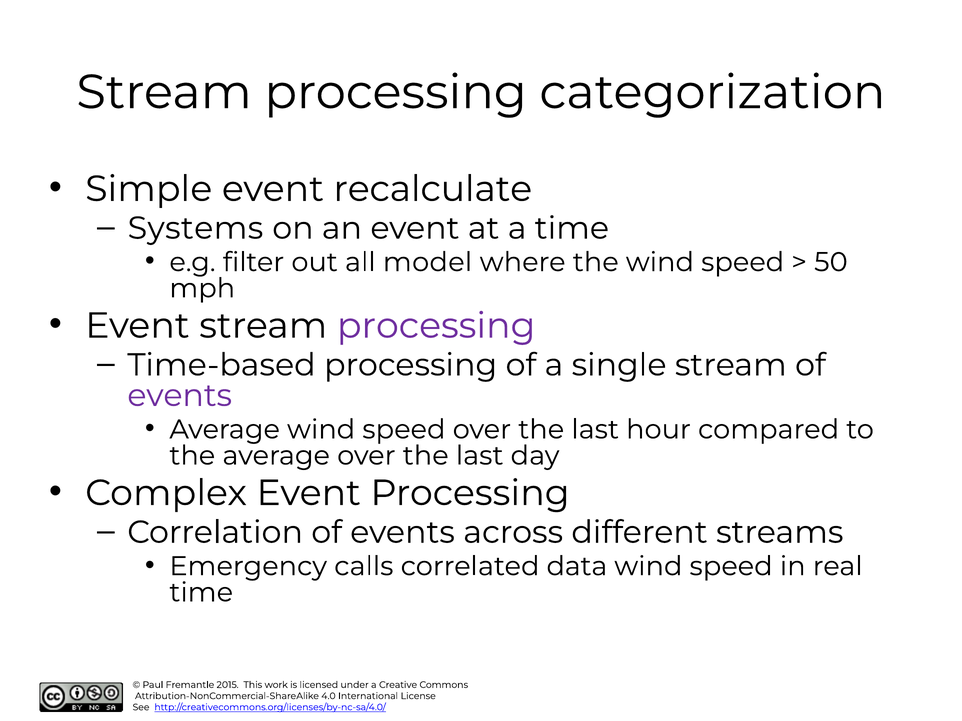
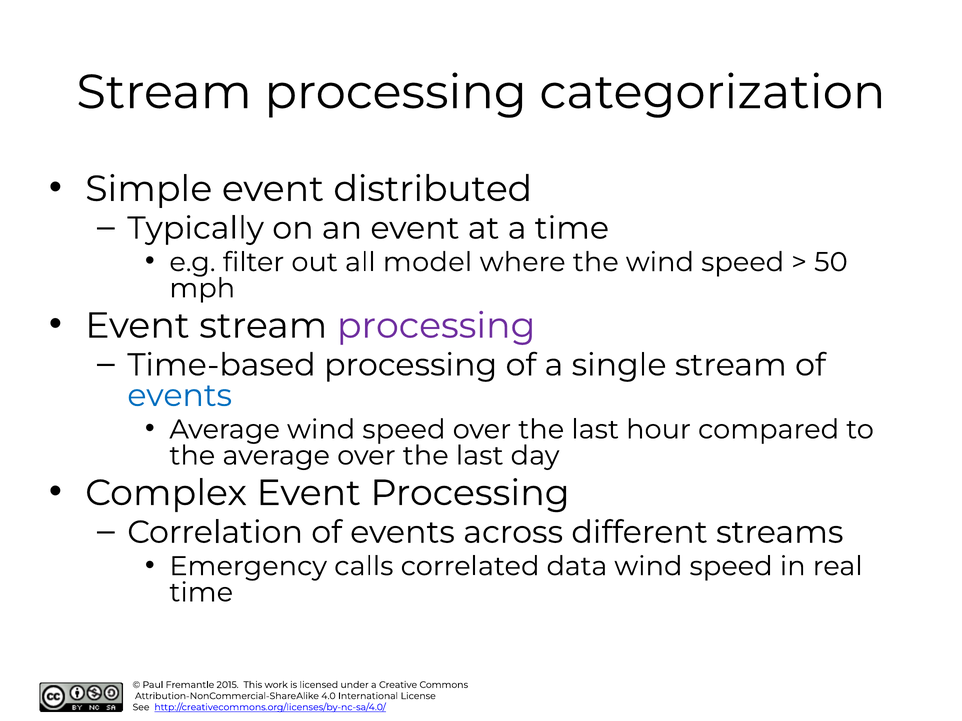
recalculate: recalculate -> distributed (433, 189)
Systems: Systems -> Typically (196, 228)
events colour: purple -> blue (180, 396)
